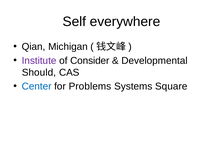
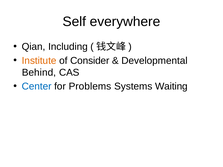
Michigan: Michigan -> Including (68, 47)
Institute colour: purple -> orange (39, 61)
Should: Should -> Behind (39, 73)
Square: Square -> Waiting (171, 86)
